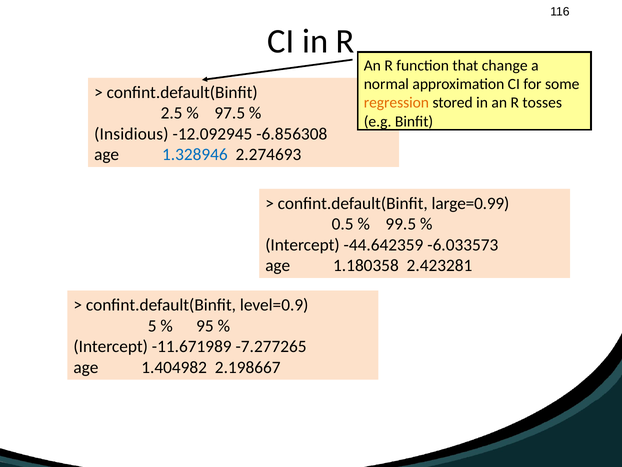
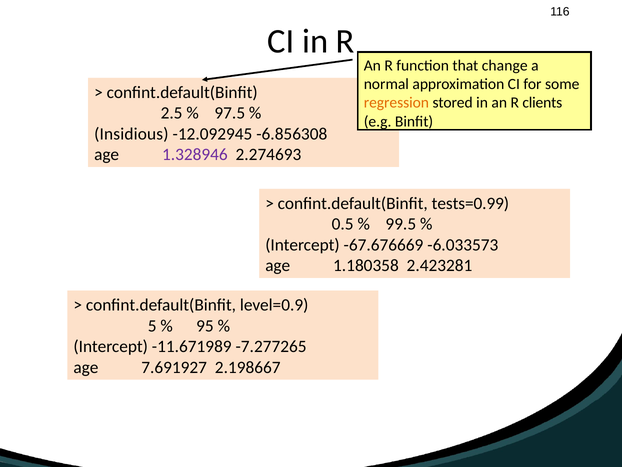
tosses: tosses -> clients (542, 103)
1.328946 colour: blue -> purple (195, 155)
large=0.99: large=0.99 -> tests=0.99 (470, 203)
-44.642359: -44.642359 -> -67.676669 (383, 245)
1.404982: 1.404982 -> 7.691927 (174, 367)
